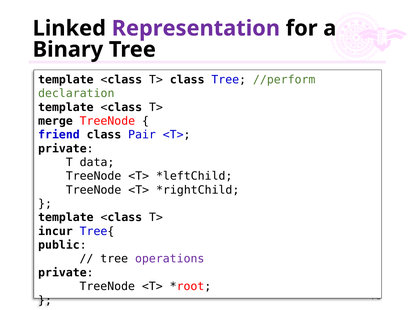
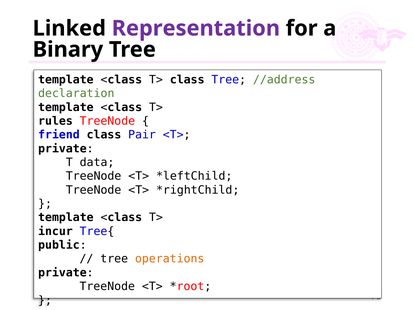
//perform: //perform -> //address (284, 80)
merge: merge -> rules (55, 121)
operations colour: purple -> orange (170, 259)
